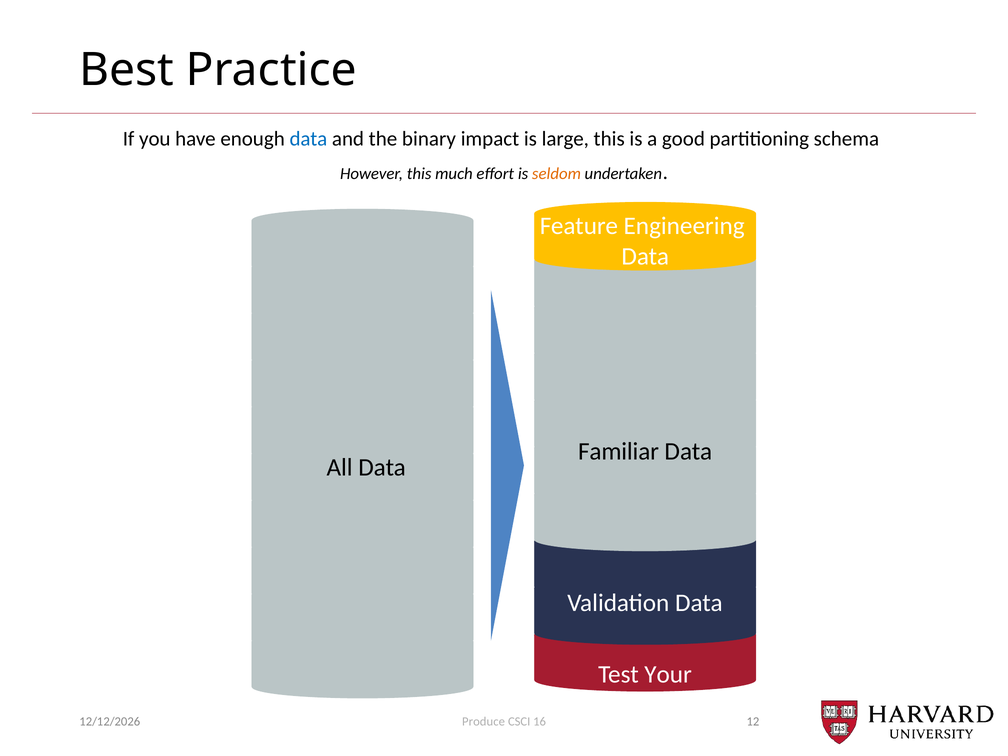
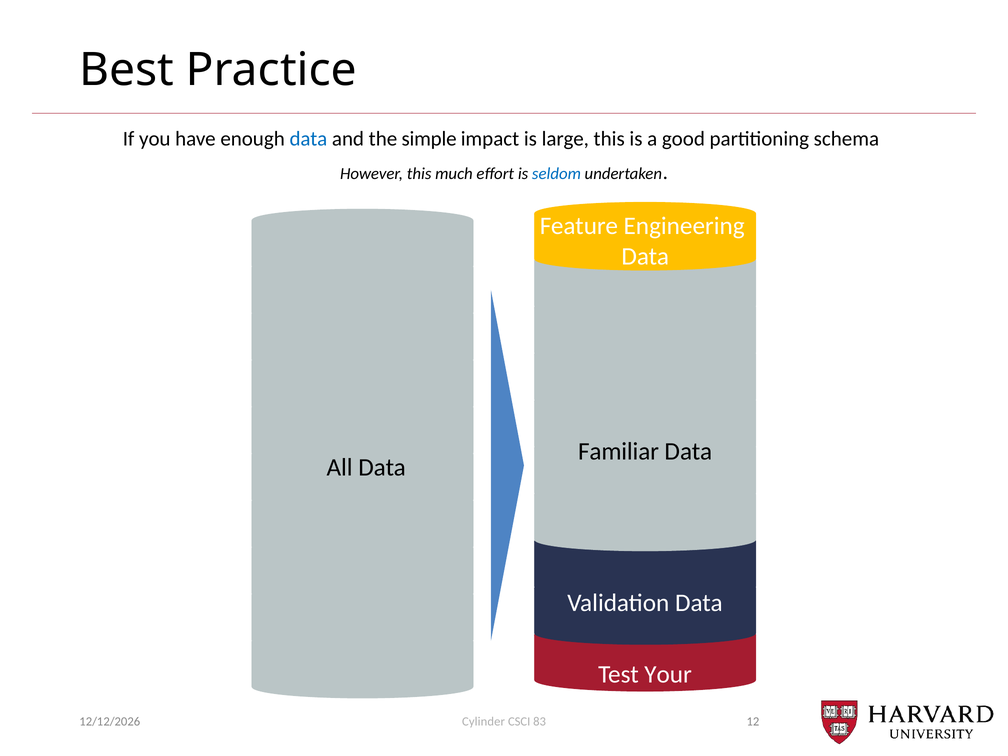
binary: binary -> simple (429, 139)
seldom colour: orange -> blue (556, 174)
Produce: Produce -> Cylinder (483, 722)
16: 16 -> 83 (540, 722)
